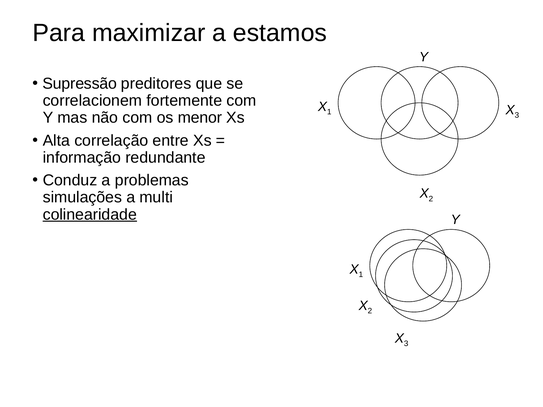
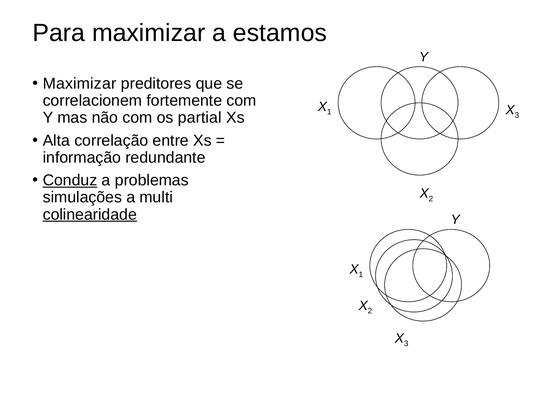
Supressão: Supressão -> Maximizar (80, 84)
menor: menor -> partial (200, 118)
Conduz underline: none -> present (70, 180)
